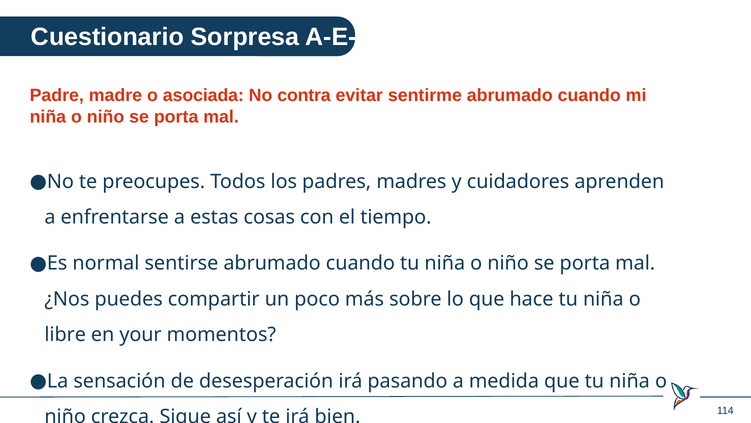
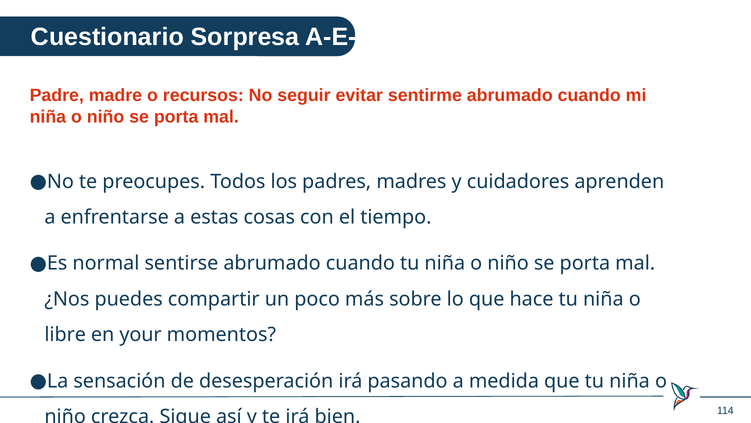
asociada: asociada -> recursos (203, 95)
contra: contra -> seguir (304, 95)
